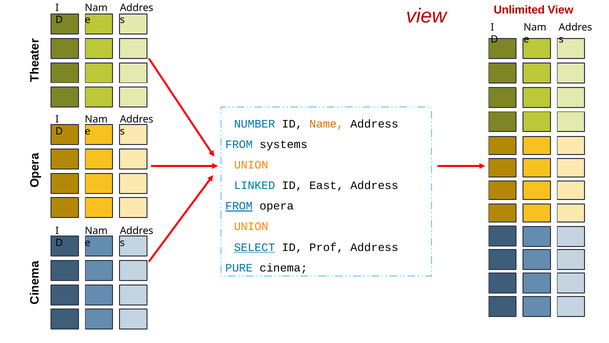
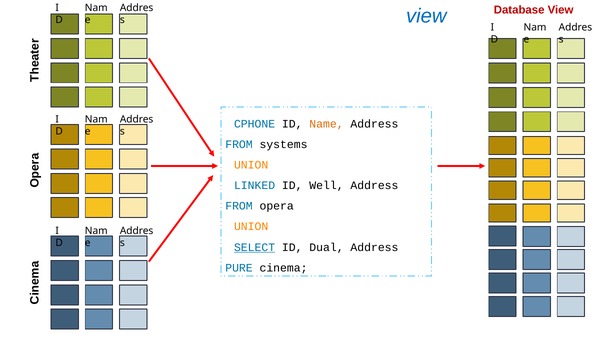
Unlimited: Unlimited -> Database (519, 10)
view colour: red -> blue (426, 16)
NUMBER: NUMBER -> CPHONE (255, 124)
East: East -> Well (326, 185)
FROM underline: present -> none (239, 206)
Prof: Prof -> Dual (326, 247)
